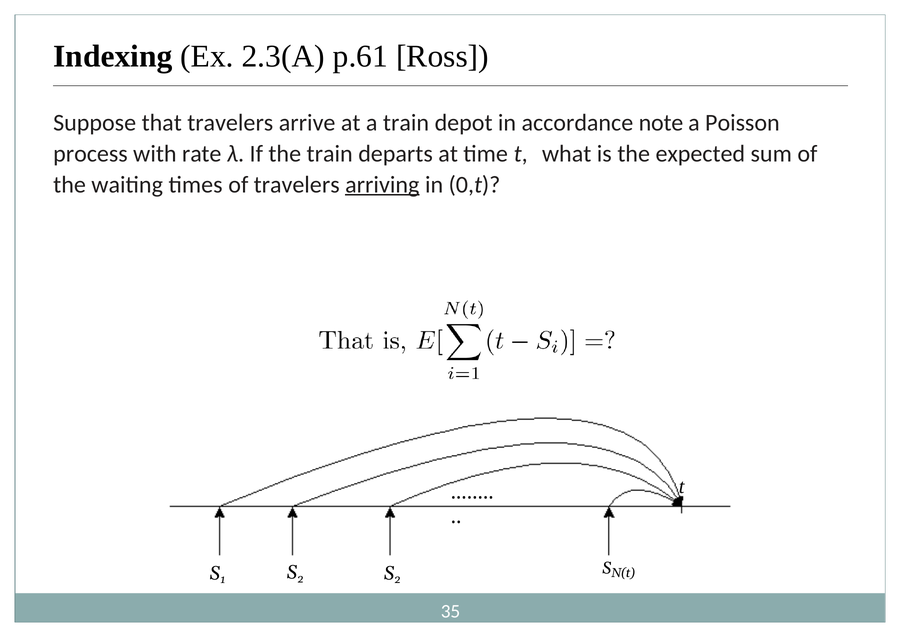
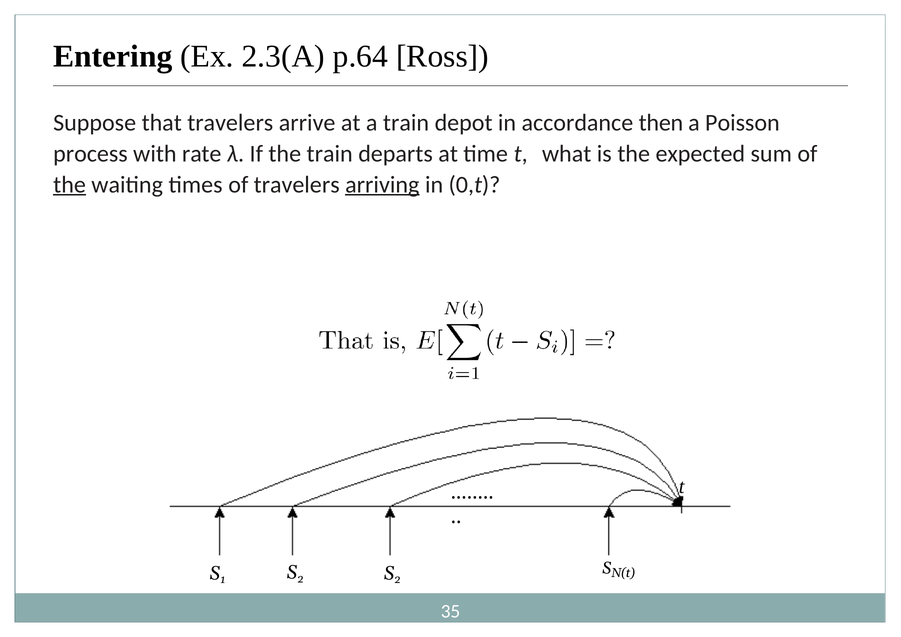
Indexing: Indexing -> Entering (113, 57)
p.61: p.61 -> p.64 (360, 57)
note: note -> then (661, 123)
the underline: none -> present (70, 185)
